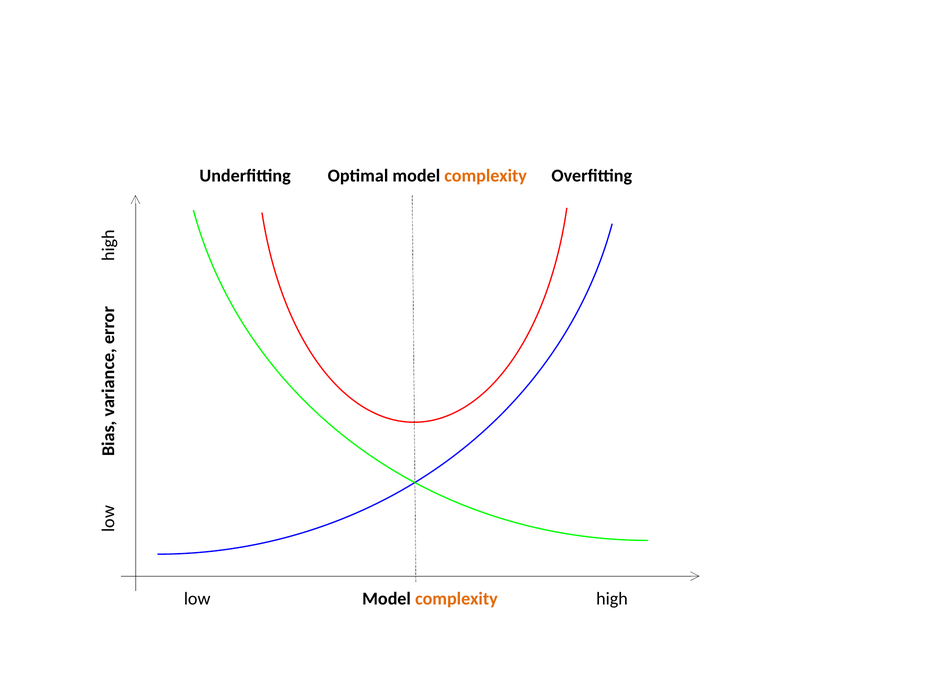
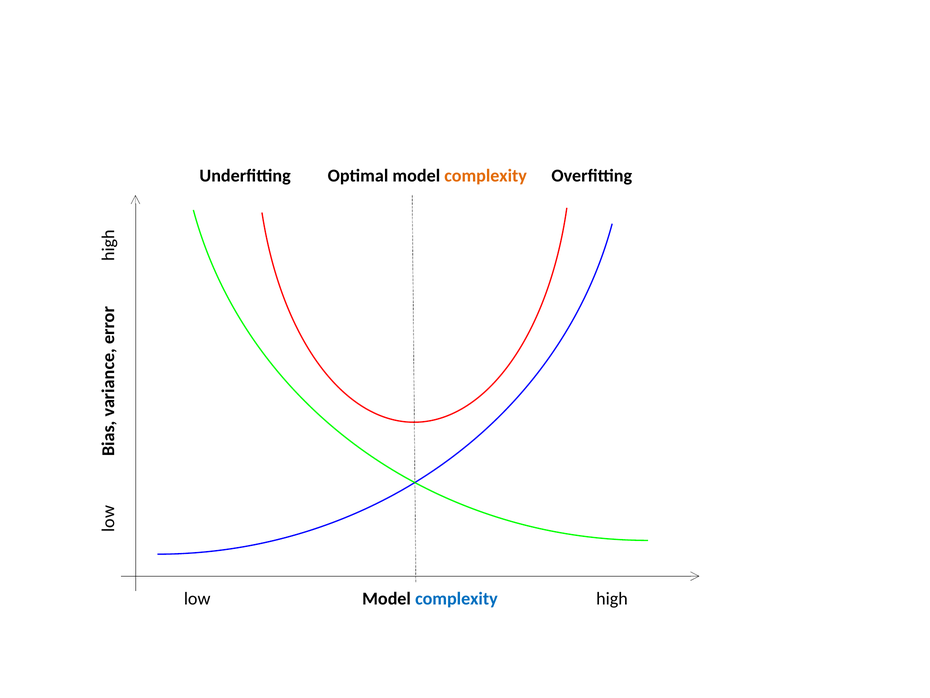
complexity colour: orange -> blue (456, 598)
